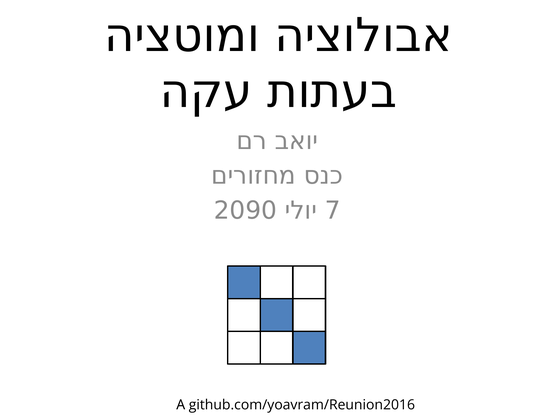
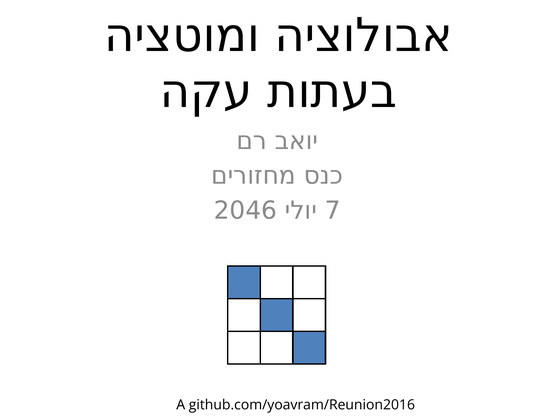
2090: 2090 -> 2046 (245, 210)
